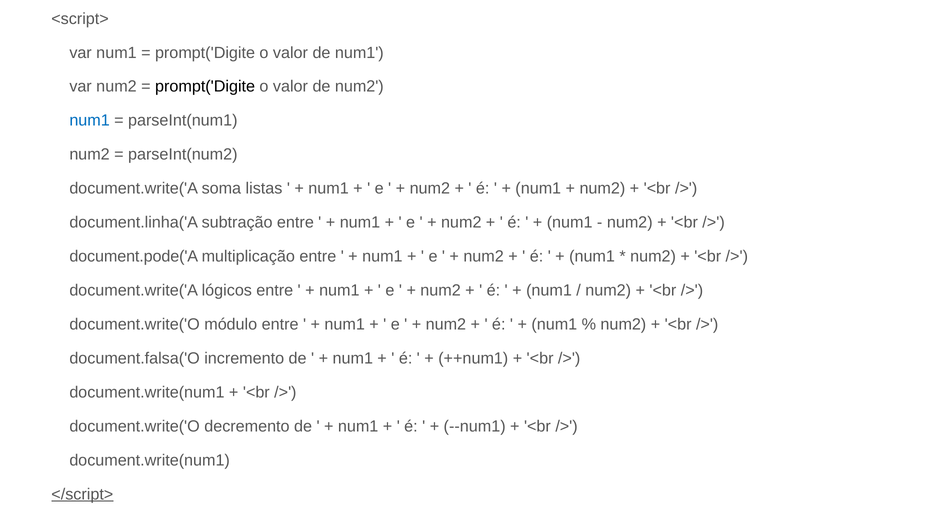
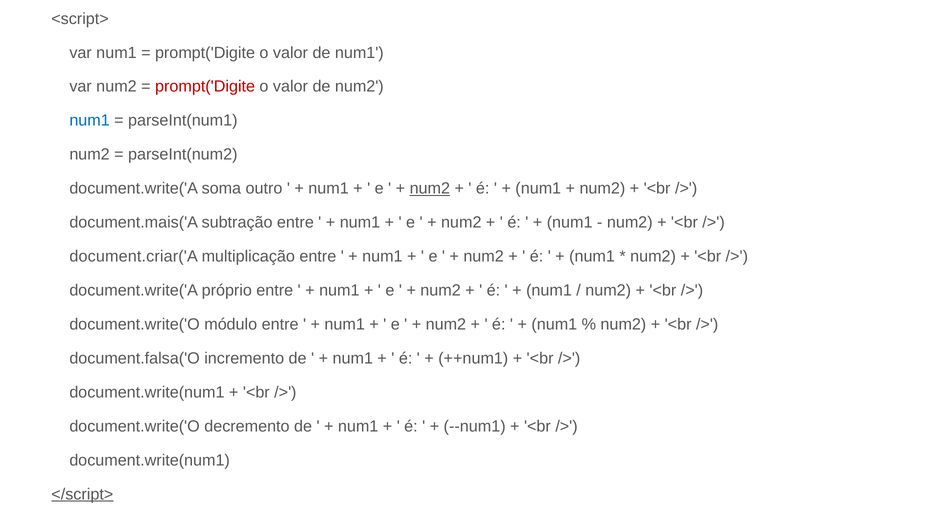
prompt('Digite colour: black -> red (205, 87)
listas: listas -> outro (264, 189)
num2 underline: none -> present (430, 189)
document.linha('A: document.linha('A -> document.mais('A (134, 223)
document.pode('A: document.pode('A -> document.criar('A (134, 257)
lógicos: lógicos -> próprio (227, 291)
